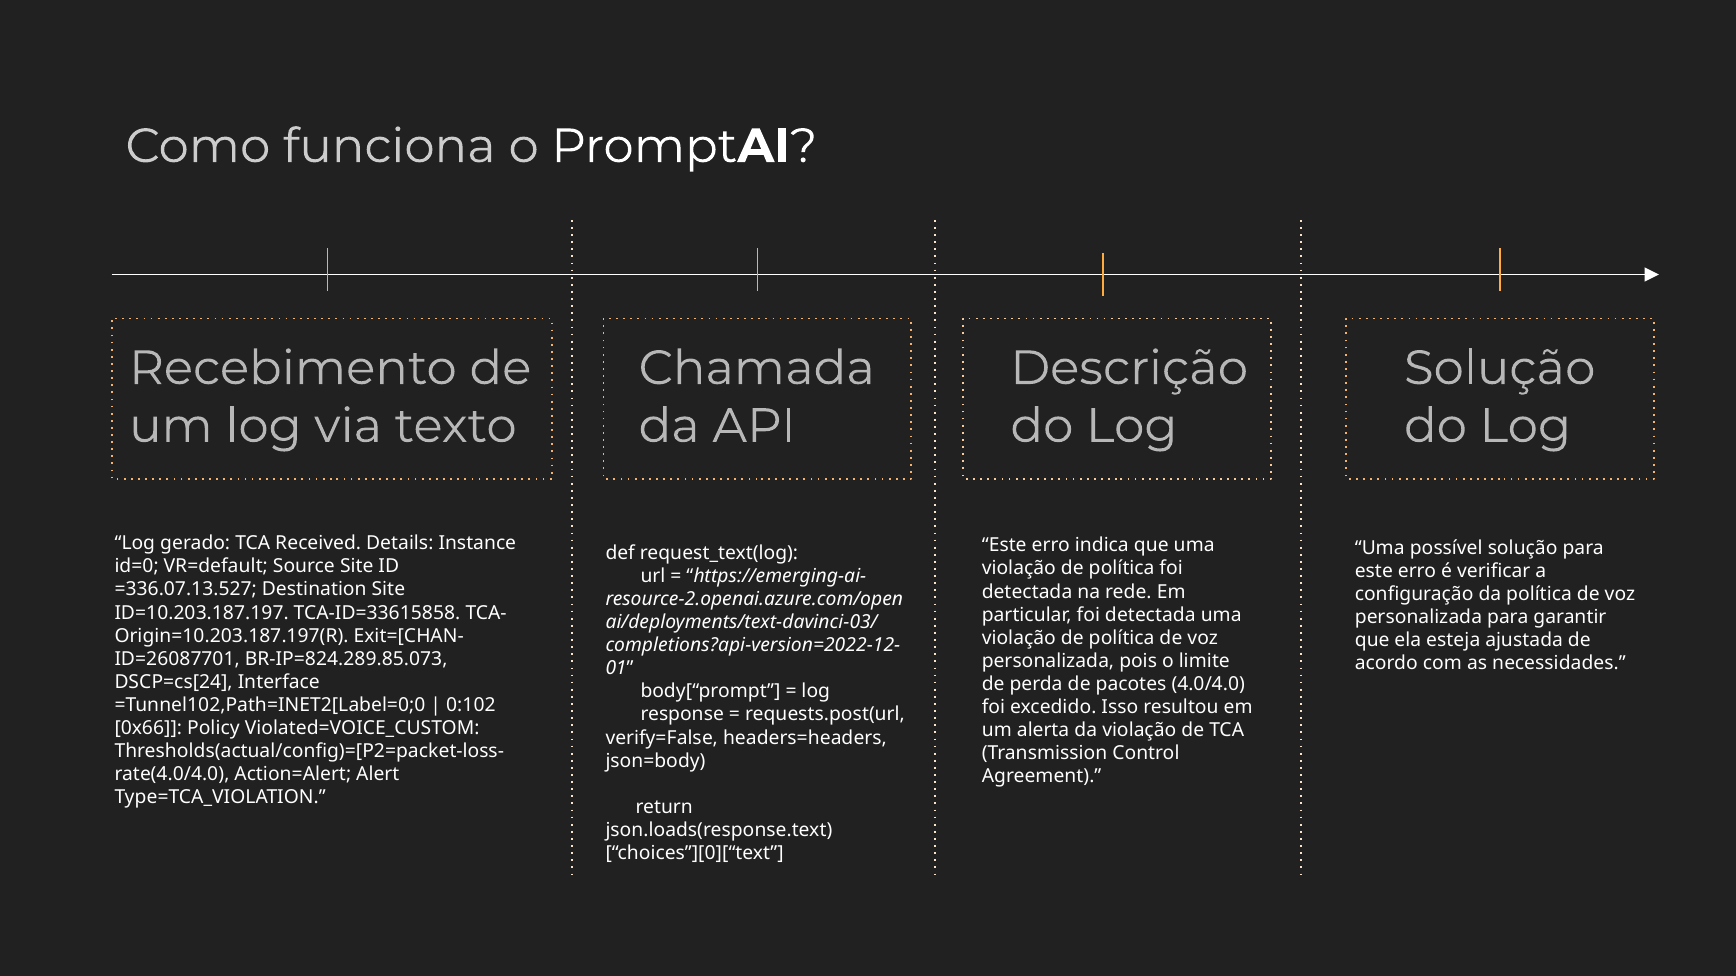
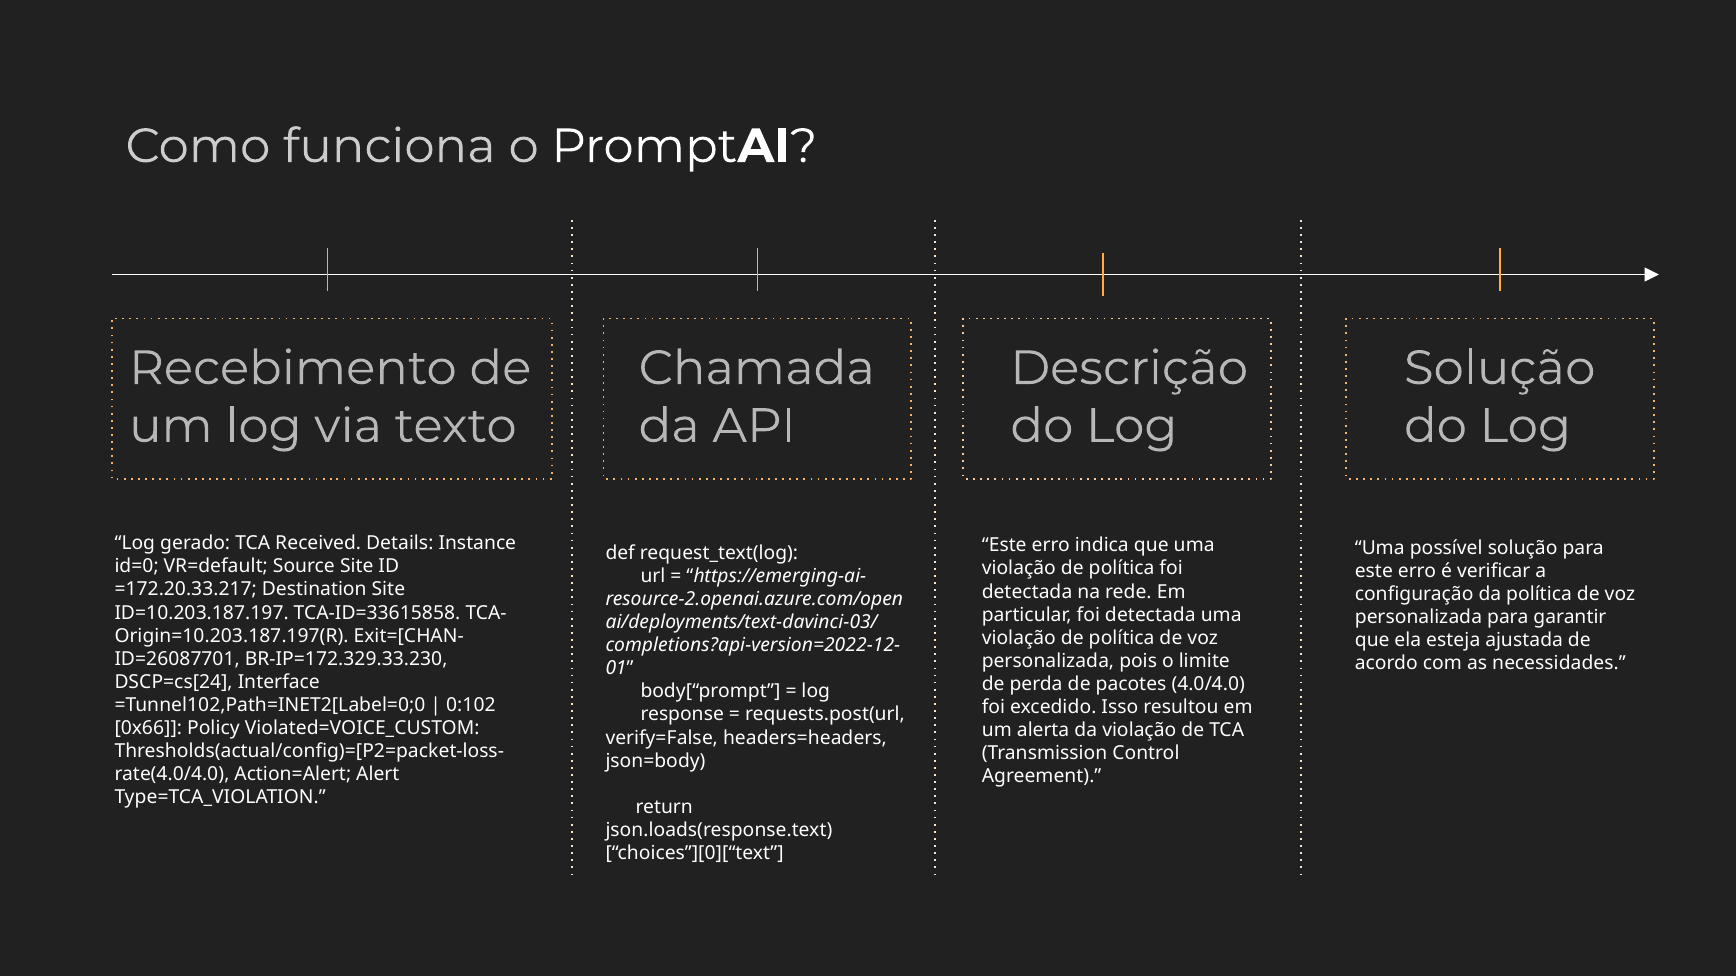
=336.07.13.527: =336.07.13.527 -> =172.20.33.217 (186, 590)
BR-IP=824.289.85.073: BR-IP=824.289.85.073 -> BR-IP=172.329.33.230 (346, 659)
